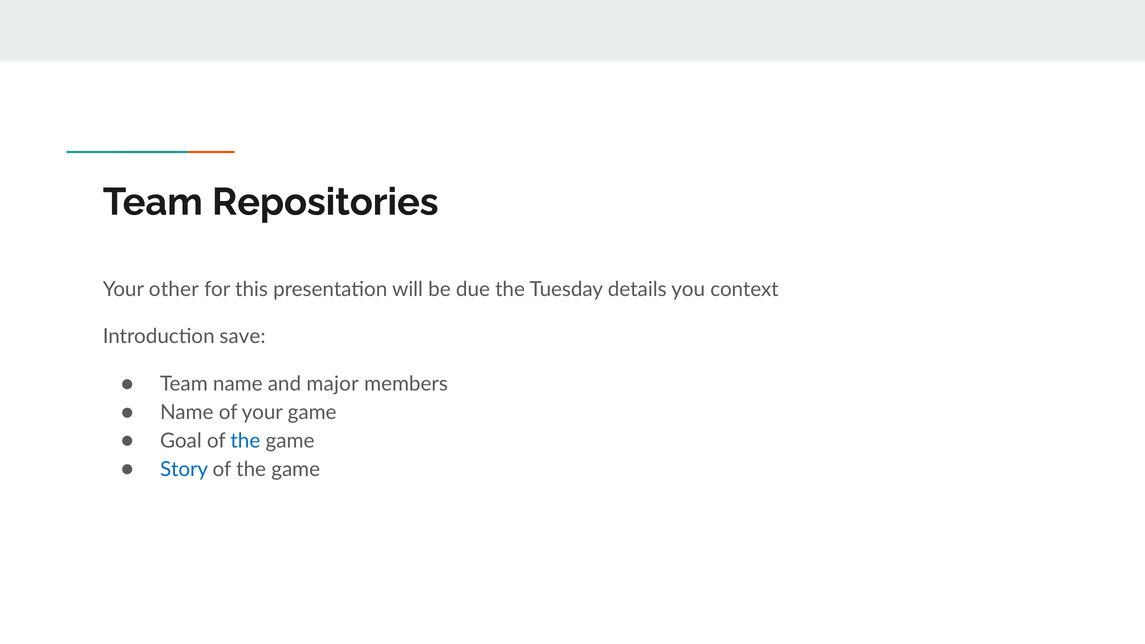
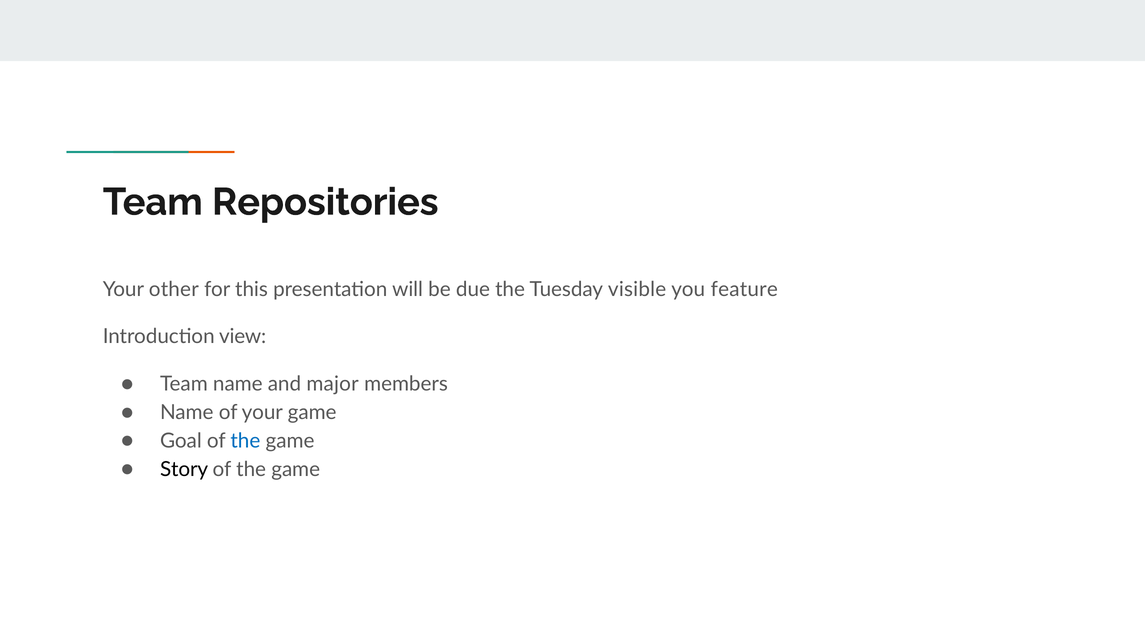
details: details -> visible (637, 289)
context: context -> feature (744, 289)
save: save -> view (243, 337)
Story colour: blue -> black (184, 469)
